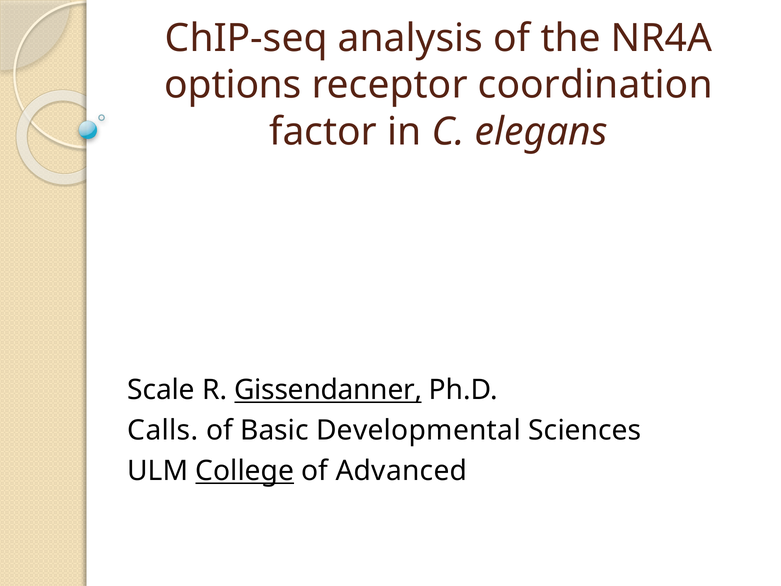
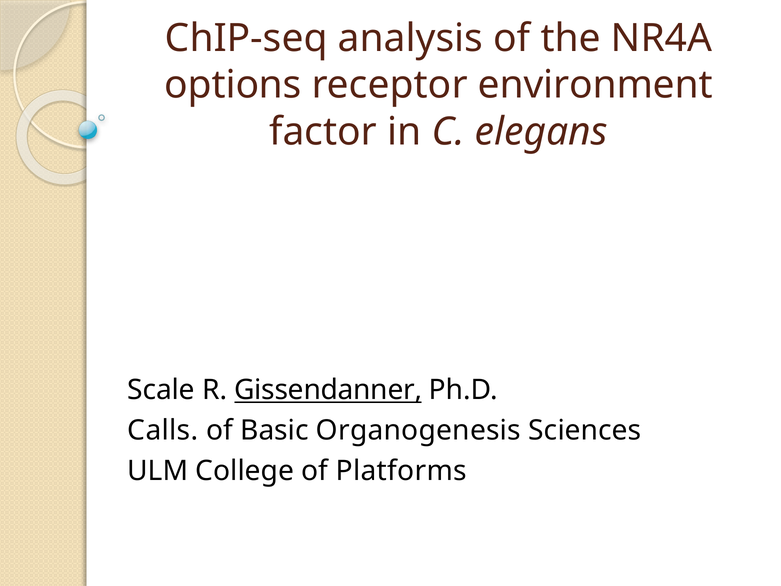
coordination: coordination -> environment (595, 85)
Developmental: Developmental -> Organogenesis (418, 430)
College underline: present -> none (245, 471)
Advanced: Advanced -> Platforms (401, 471)
